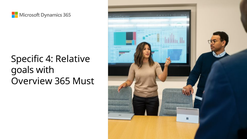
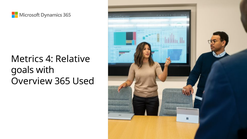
Specific: Specific -> Metrics (27, 59)
Must: Must -> Used (83, 81)
